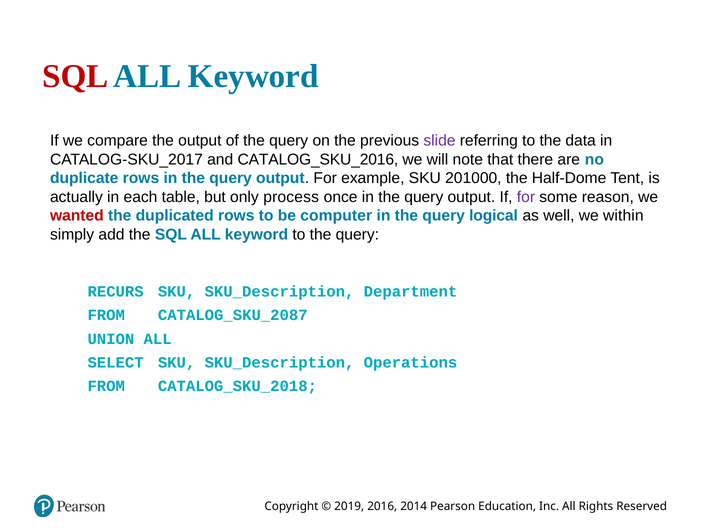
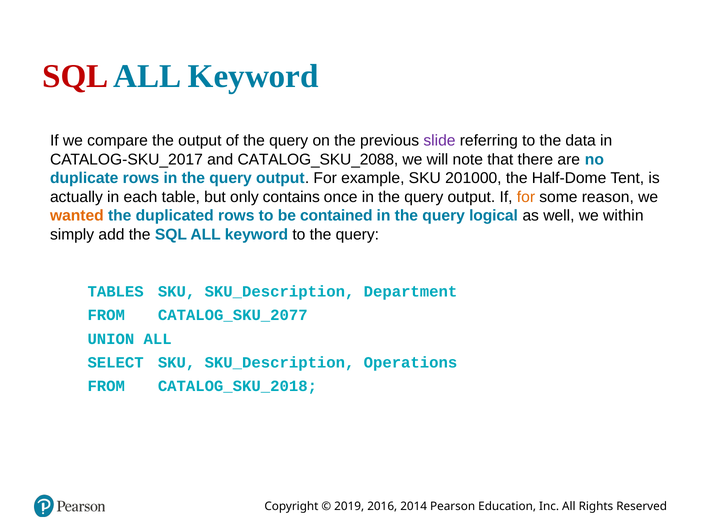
CATALOG_SKU_2016: CATALOG_SKU_2016 -> CATALOG_SKU_2088 (318, 159)
process: process -> contains (291, 197)
for colour: purple -> orange (526, 197)
wanted colour: red -> orange (77, 216)
computer: computer -> contained (336, 216)
RECURS: RECURS -> TABLES (116, 292)
CATALOG_SKU_2087: CATALOG_SKU_2087 -> CATALOG_SKU_2077 (233, 315)
